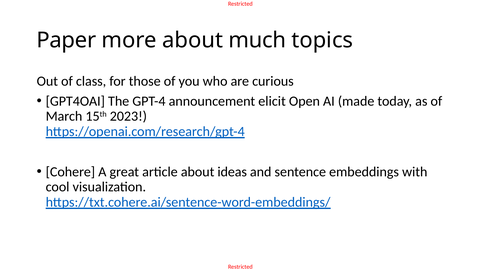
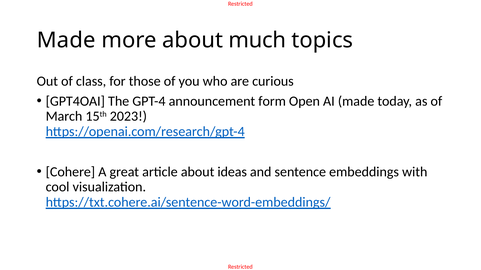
Paper: Paper -> Made (66, 40)
elicit: elicit -> form (272, 101)
